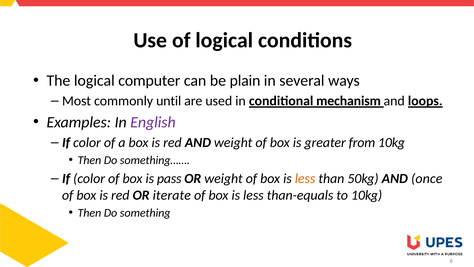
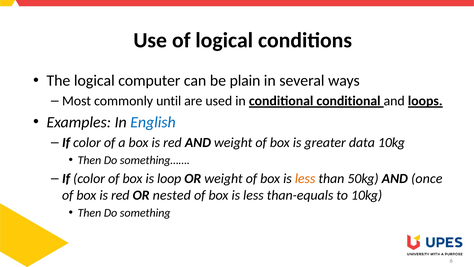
conditional mechanism: mechanism -> conditional (349, 101)
English colour: purple -> blue (153, 122)
from: from -> data (362, 142)
pass: pass -> loop (169, 178)
iterate: iterate -> nested (172, 195)
